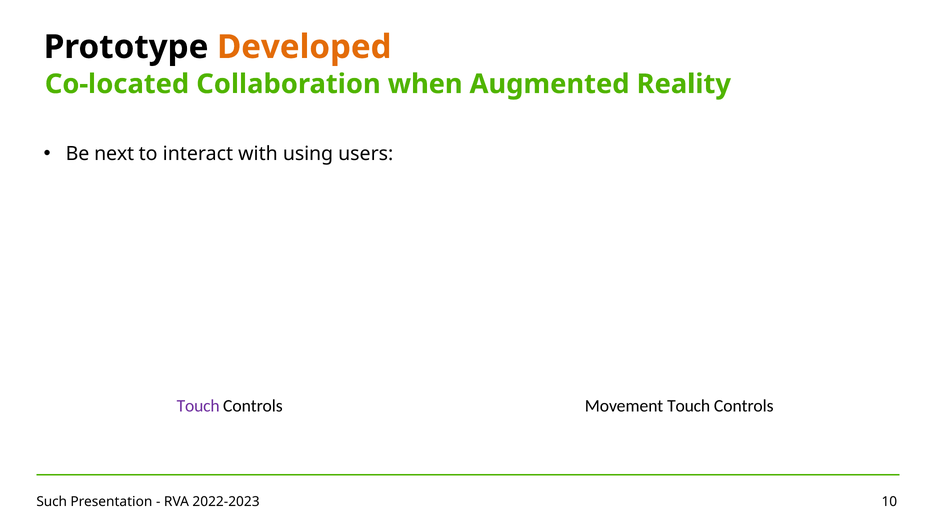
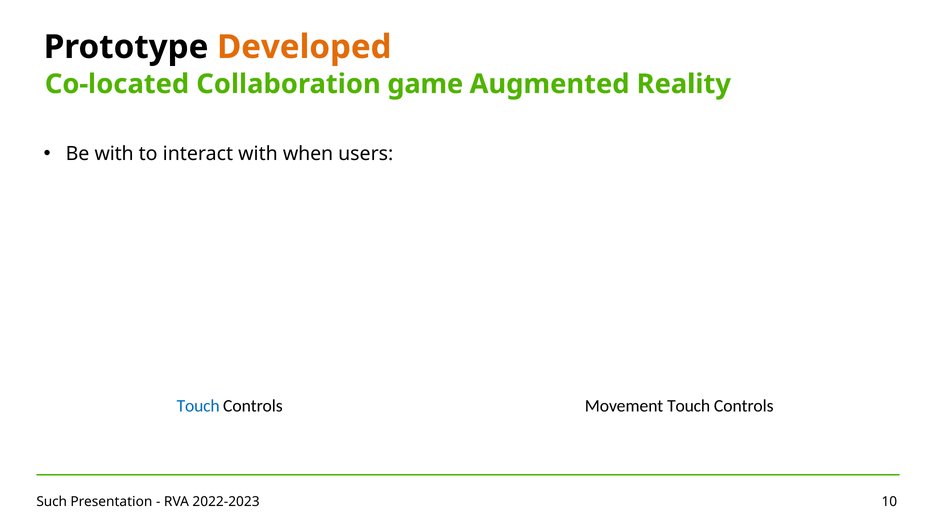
when: when -> game (425, 84)
Be next: next -> with (114, 154)
using: using -> when (308, 154)
Touch colour: purple -> blue (198, 406)
